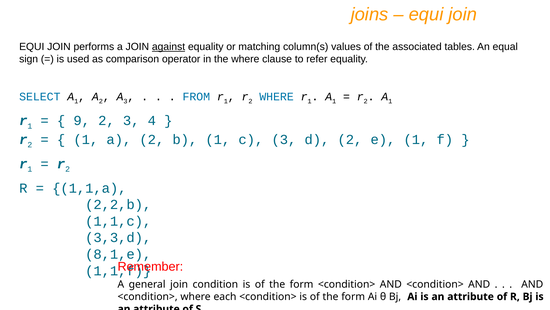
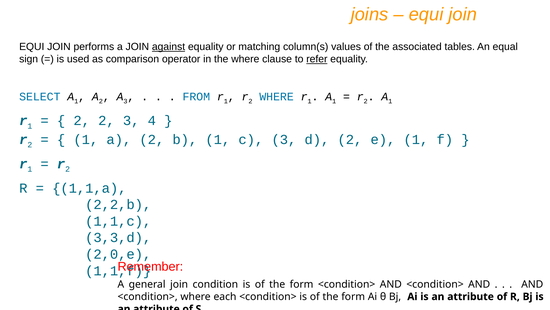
refer underline: none -> present (317, 59)
9: 9 -> 2 (82, 120)
8,1,e: 8,1,e -> 2,0,e (118, 254)
